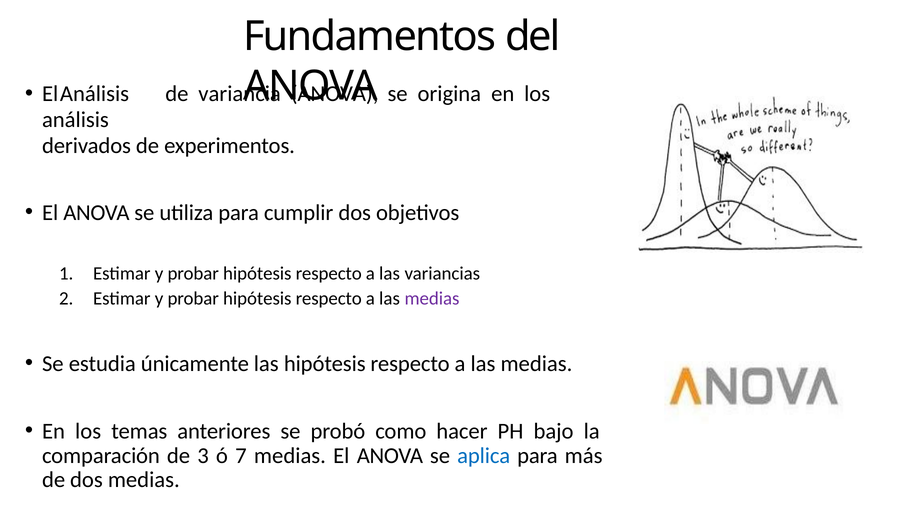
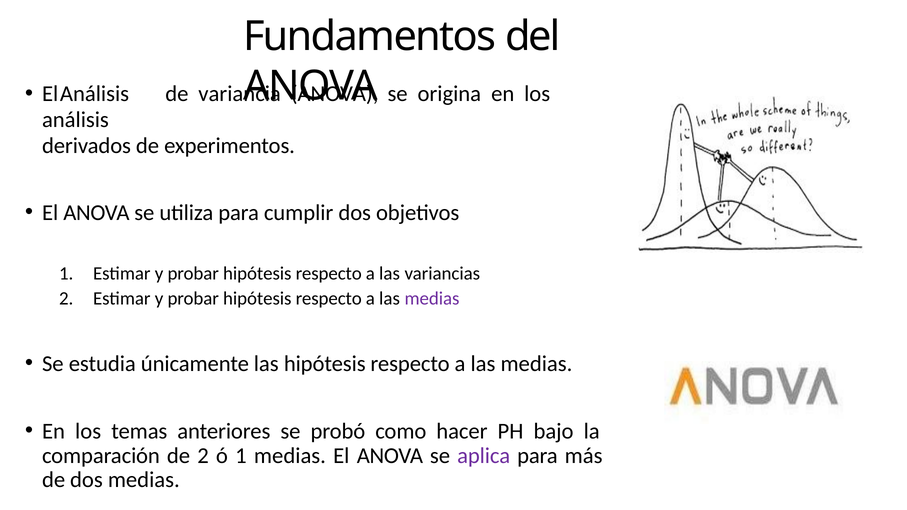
de 3: 3 -> 2 (203, 456)
ó 7: 7 -> 1 (241, 456)
aplica colour: blue -> purple (484, 456)
